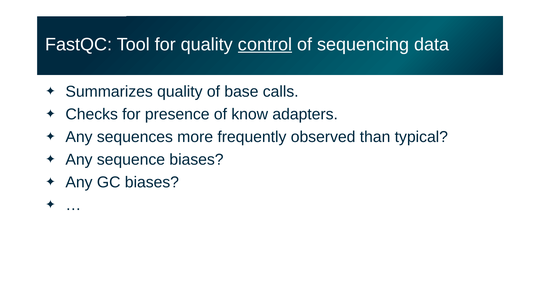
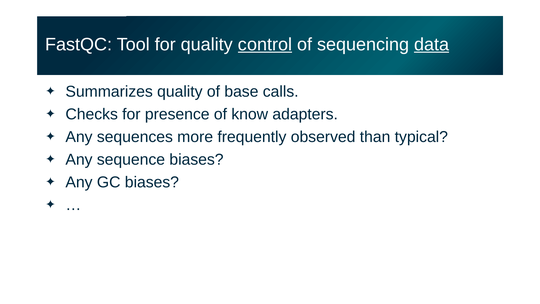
data underline: none -> present (432, 44)
